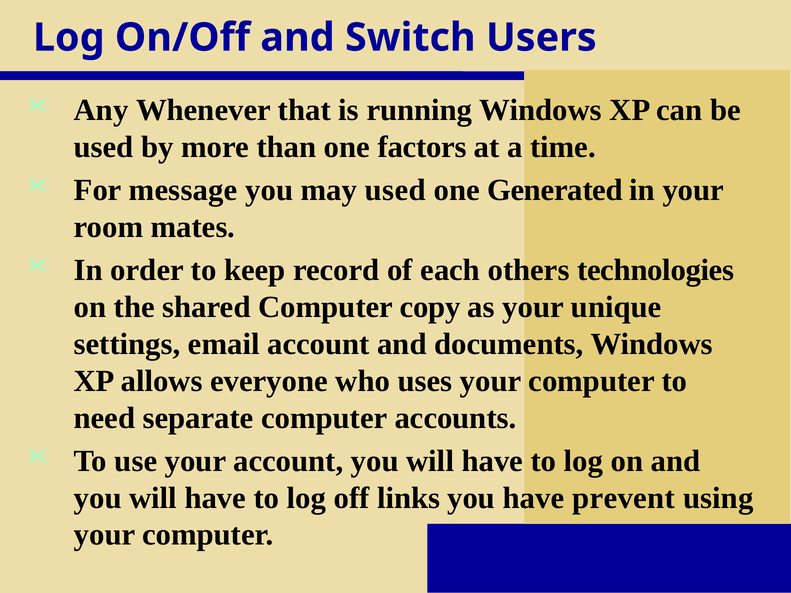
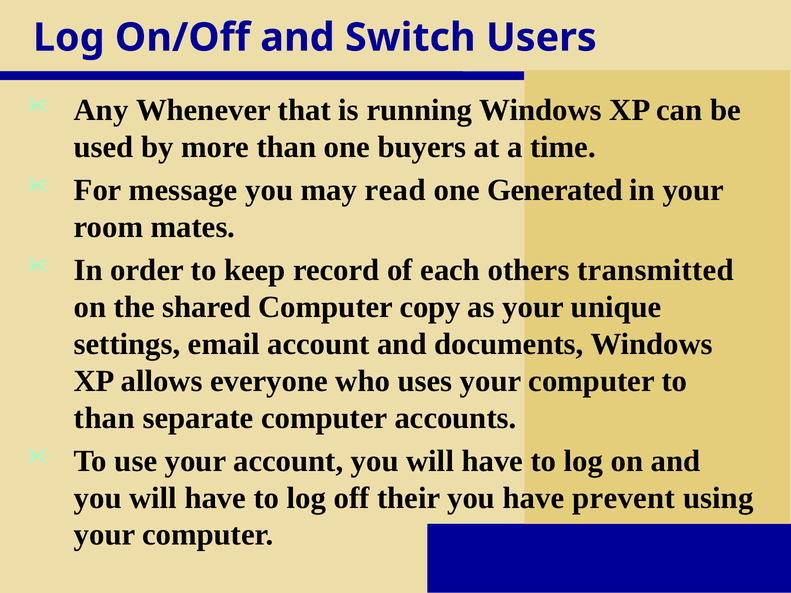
factors: factors -> buyers (422, 147)
may used: used -> read (395, 190)
technologies: technologies -> transmitted (655, 270)
need: need -> than (104, 418)
links: links -> their (409, 498)
